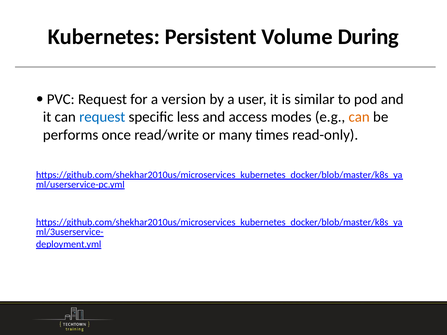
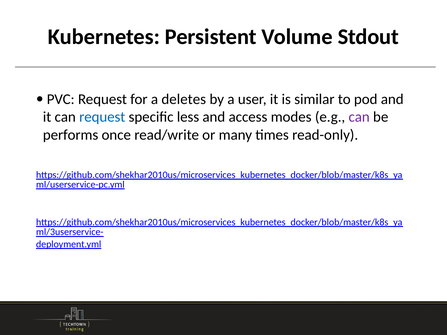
During: During -> Stdout (368, 37)
version: version -> deletes (184, 99)
can colour: orange -> purple (359, 117)
